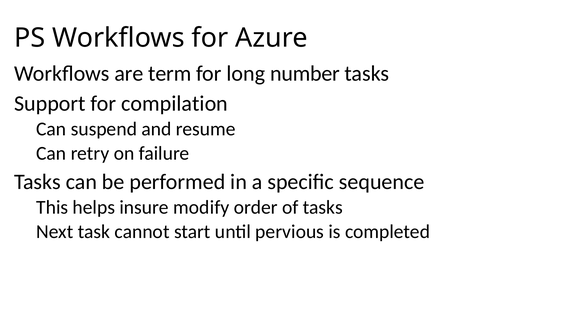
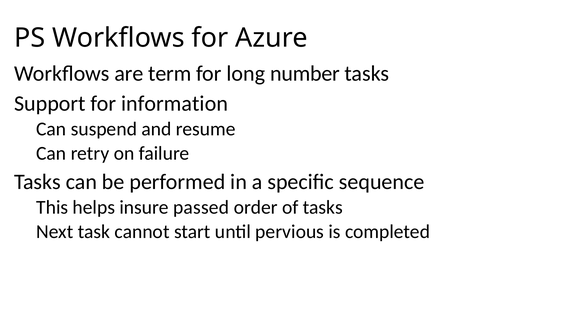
compilation: compilation -> information (175, 103)
modify: modify -> passed (201, 207)
